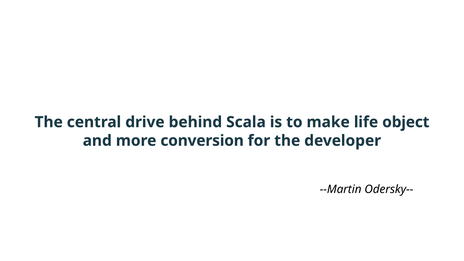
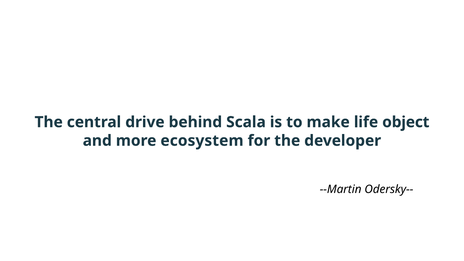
conversion: conversion -> ecosystem (202, 141)
